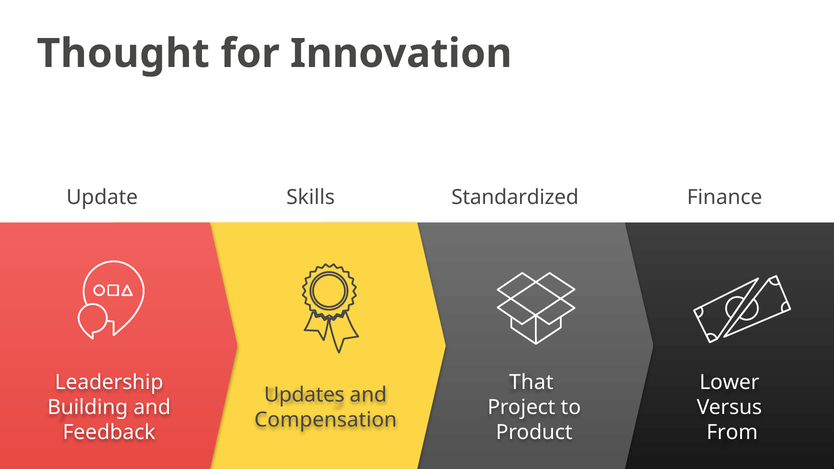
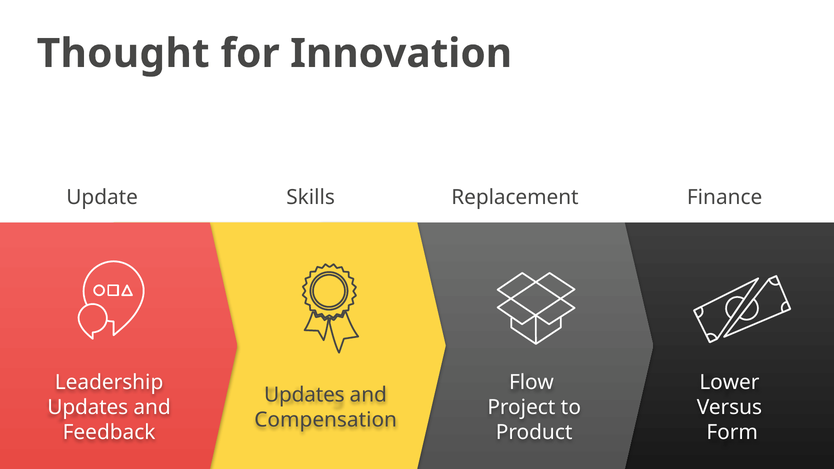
Standardized: Standardized -> Replacement (515, 197)
That: That -> Flow (531, 382)
Building: Building -> Updates (88, 407)
From: From -> Form (732, 432)
